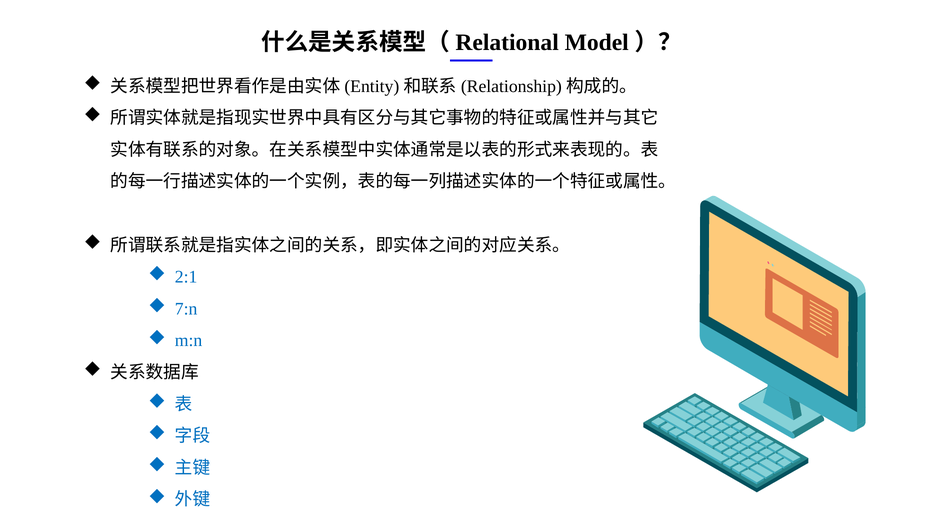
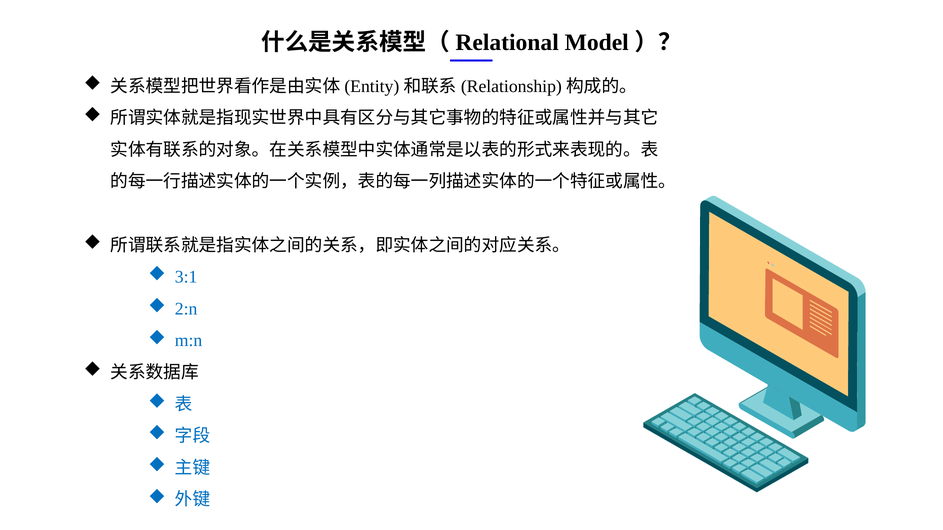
2:1: 2:1 -> 3:1 (186, 277)
7:n: 7:n -> 2:n (186, 309)
